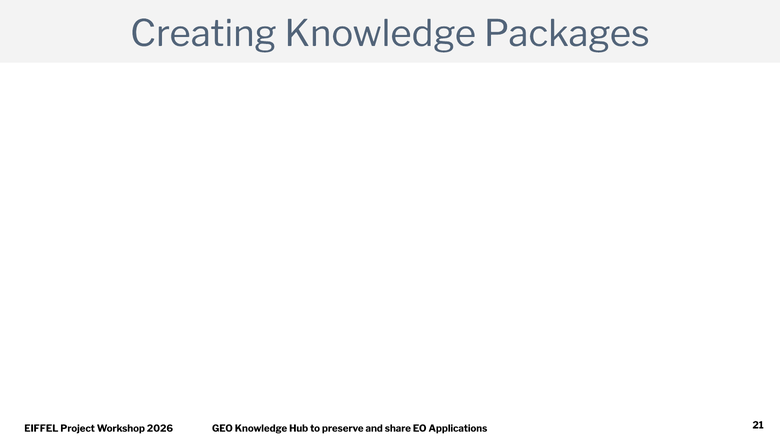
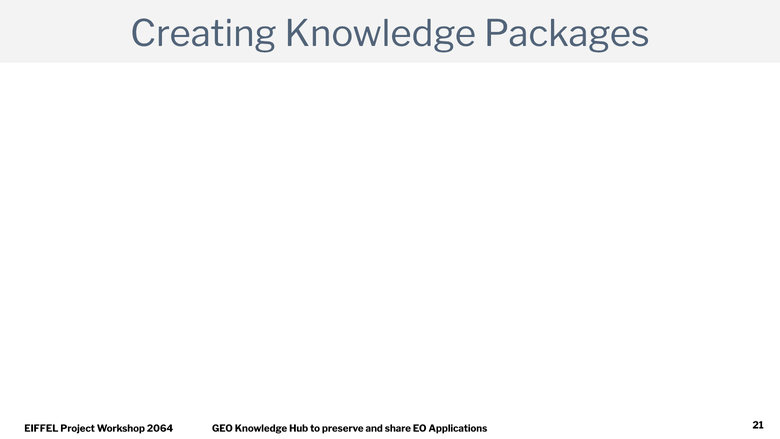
2026: 2026 -> 2064 (160, 428)
